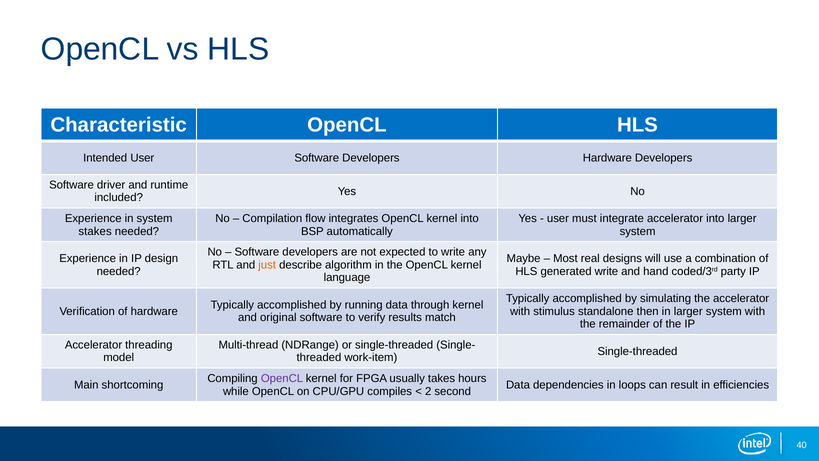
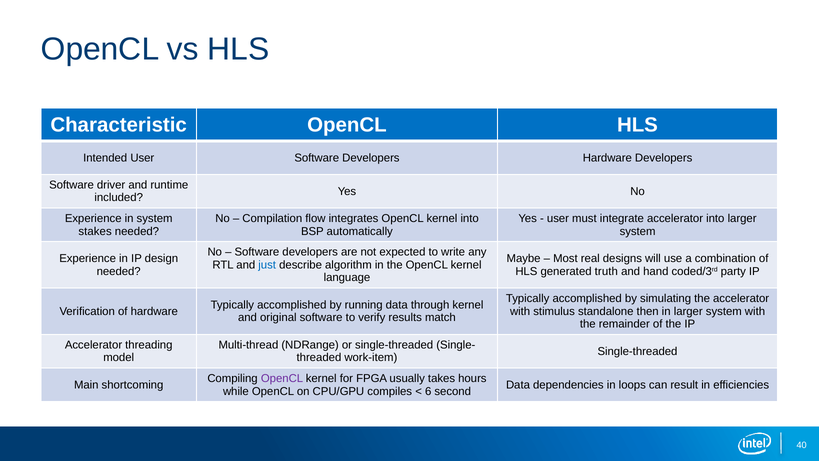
just colour: orange -> blue (267, 265)
generated write: write -> truth (606, 271)
2: 2 -> 6 (428, 391)
